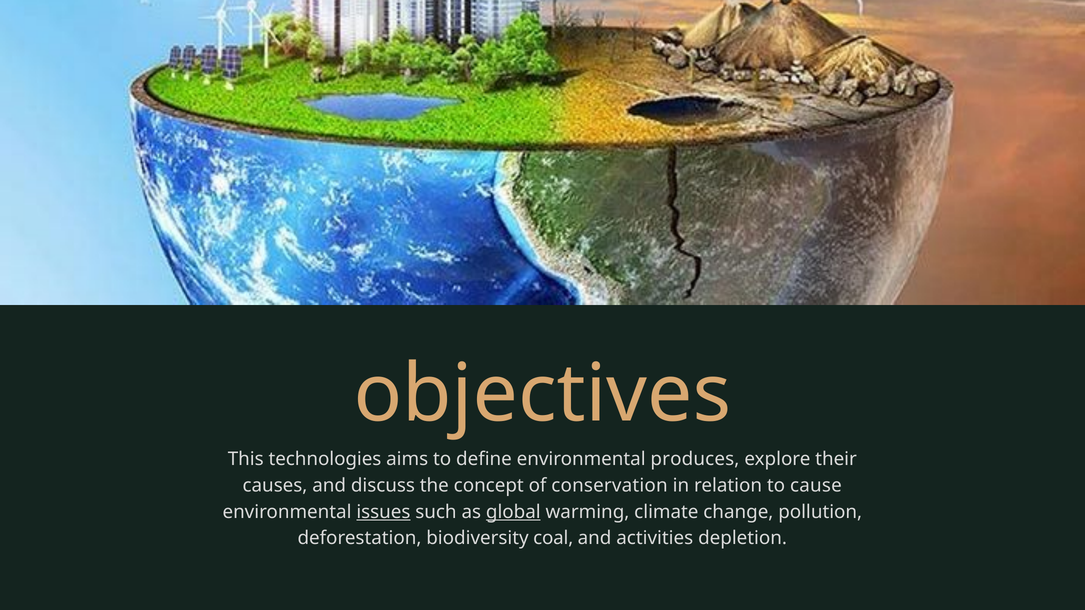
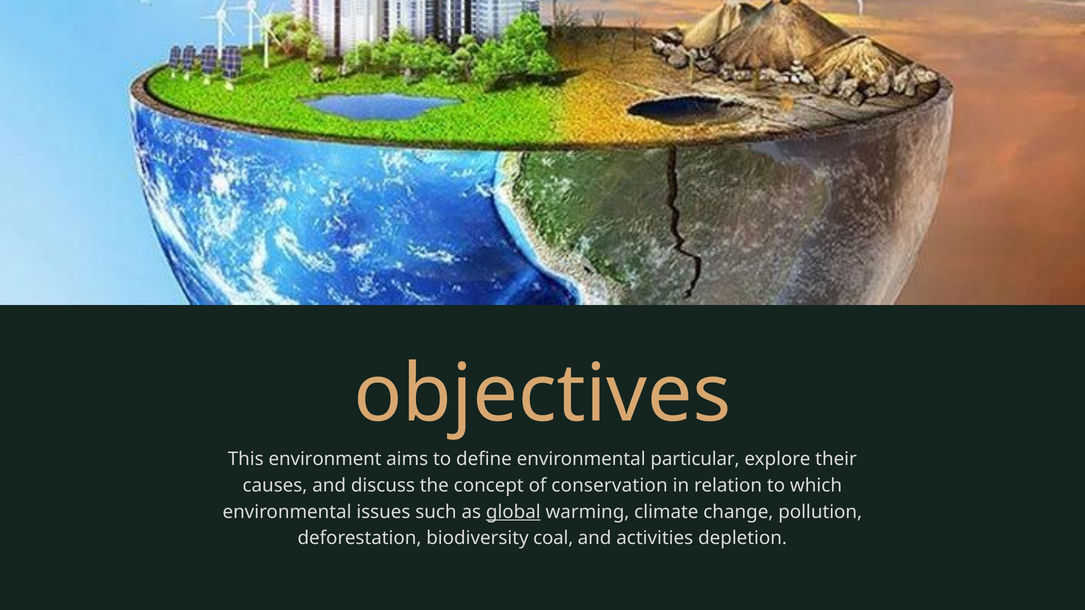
technologies: technologies -> environment (325, 459)
produces: produces -> particular (695, 459)
cause: cause -> which (816, 486)
issues underline: present -> none (383, 512)
